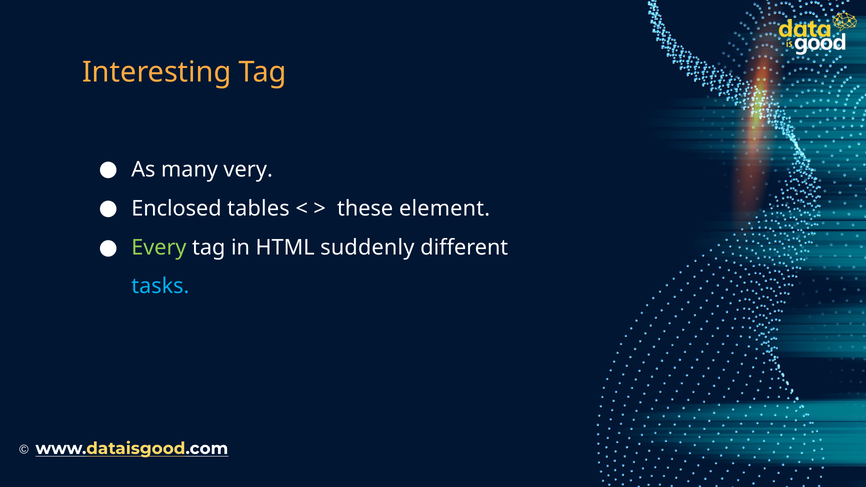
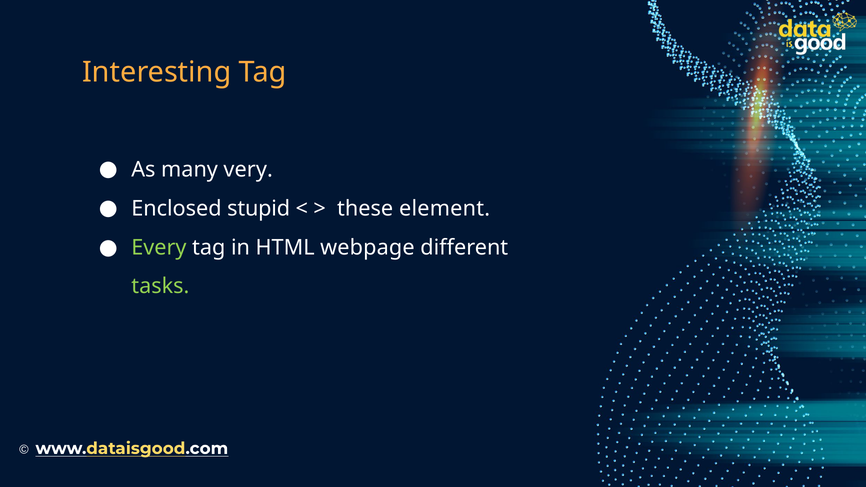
tables: tables -> stupid (259, 208)
suddenly: suddenly -> webpage (367, 247)
tasks colour: light blue -> light green (160, 286)
